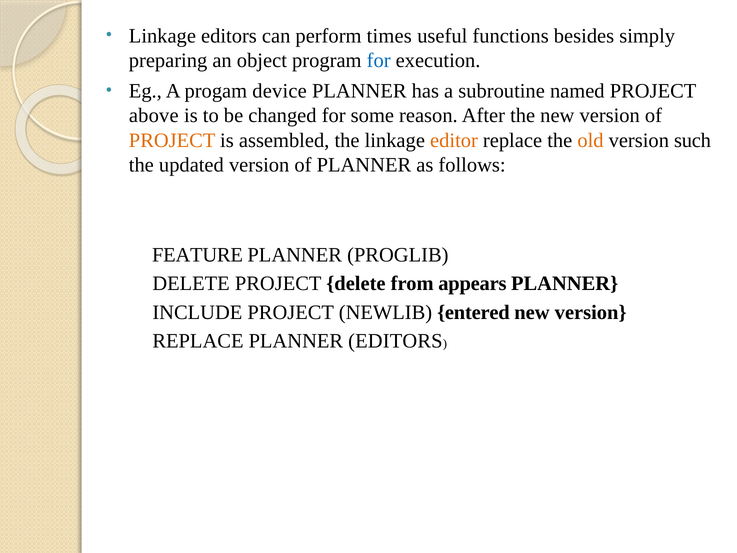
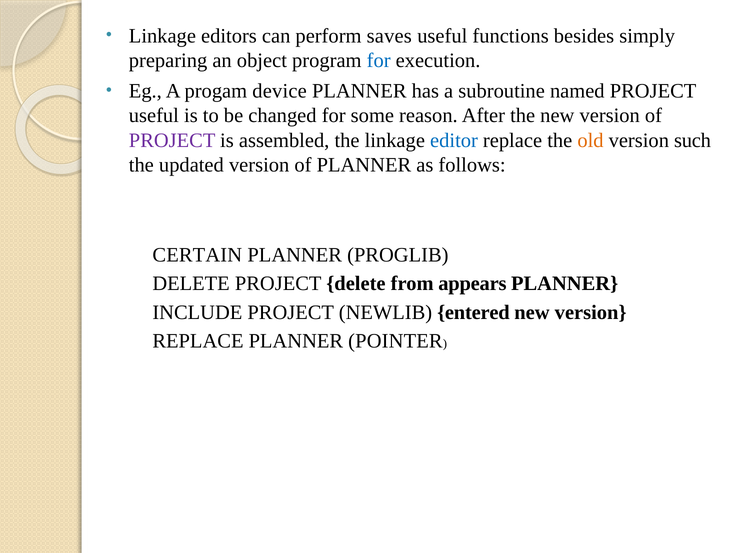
times: times -> saves (389, 36)
above: above -> useful (154, 116)
PROJECT colour: orange -> purple (172, 140)
editor colour: orange -> blue (454, 140)
FEATURE: FEATURE -> CERTAIN (197, 255)
PLANNER EDITORS: EDITORS -> POINTER (395, 341)
